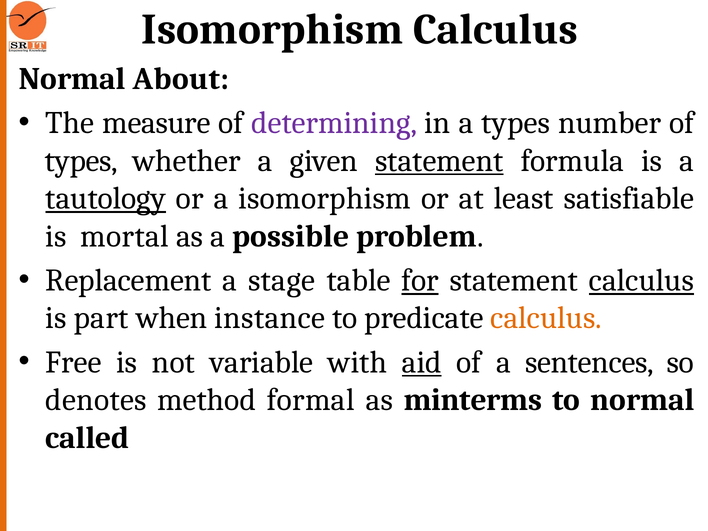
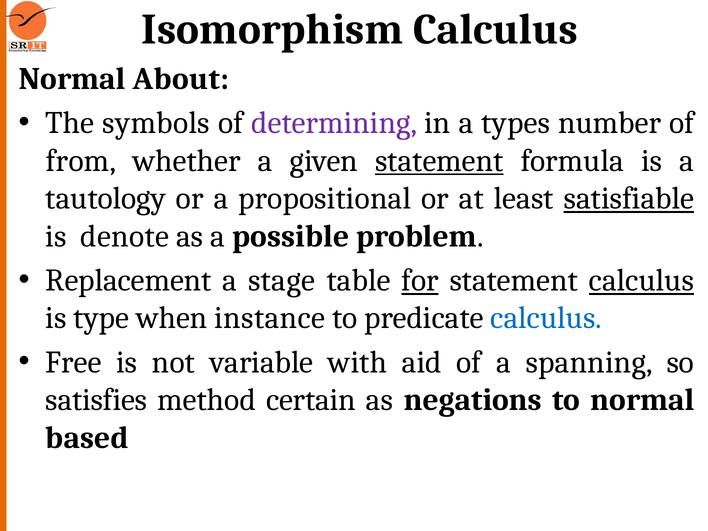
measure: measure -> symbols (156, 123)
types: types -> from (81, 161)
tautology underline: present -> none (106, 199)
a isomorphism: isomorphism -> propositional (325, 199)
satisfiable underline: none -> present (629, 199)
mortal: mortal -> denote (125, 236)
part: part -> type (101, 318)
calculus colour: orange -> blue (546, 318)
aid underline: present -> none (422, 362)
sentences: sentences -> spanning (589, 362)
denotes: denotes -> satisfies (96, 400)
formal: formal -> certain (311, 400)
minterms: minterms -> negations (473, 400)
called: called -> based (87, 438)
